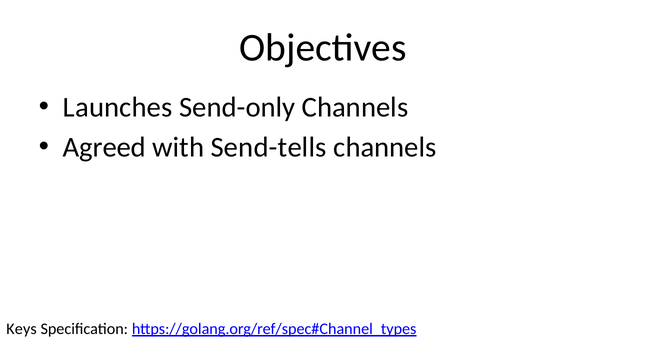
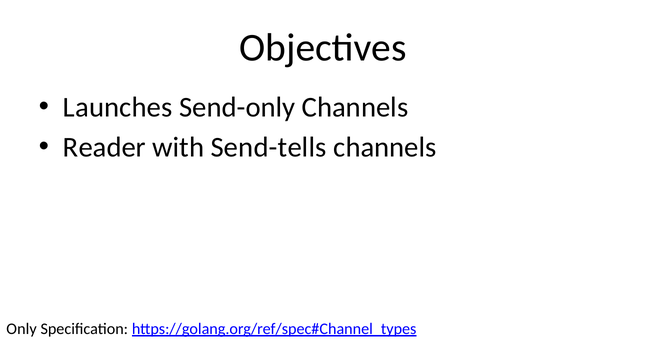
Agreed: Agreed -> Reader (104, 148)
Keys: Keys -> Only (22, 329)
